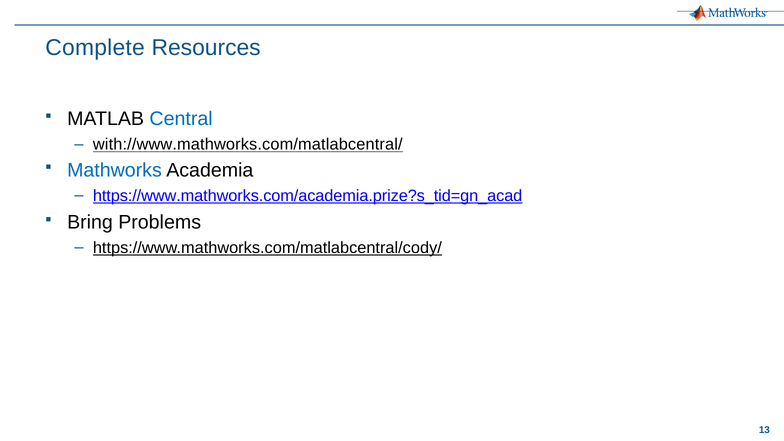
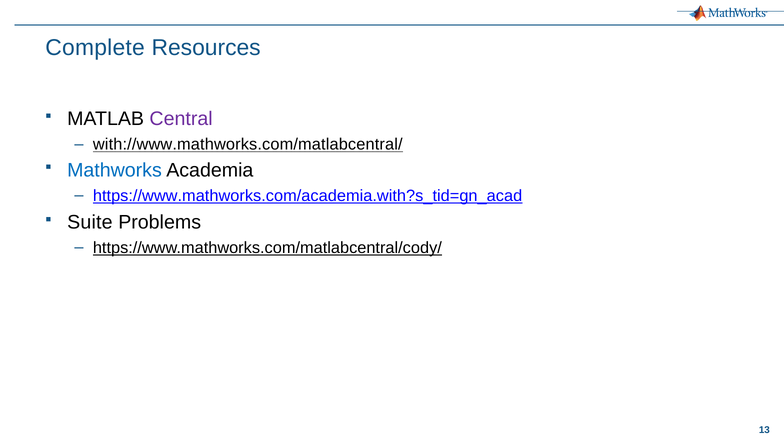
Central colour: blue -> purple (181, 119)
https://www.mathworks.com/academia.prize?s_tid=gn_acad: https://www.mathworks.com/academia.prize?s_tid=gn_acad -> https://www.mathworks.com/academia.with?s_tid=gn_acad (308, 196)
Bring: Bring -> Suite (90, 222)
